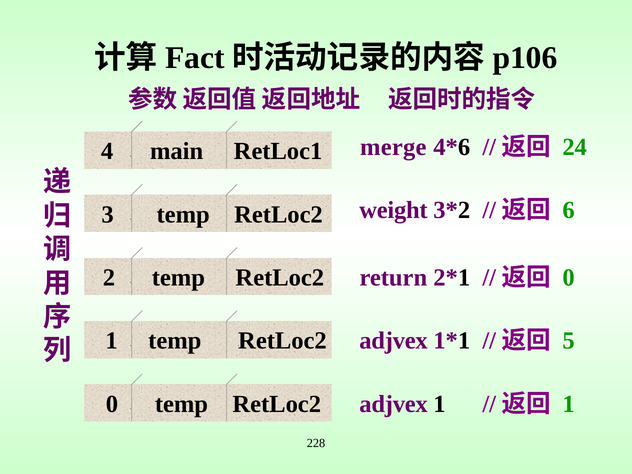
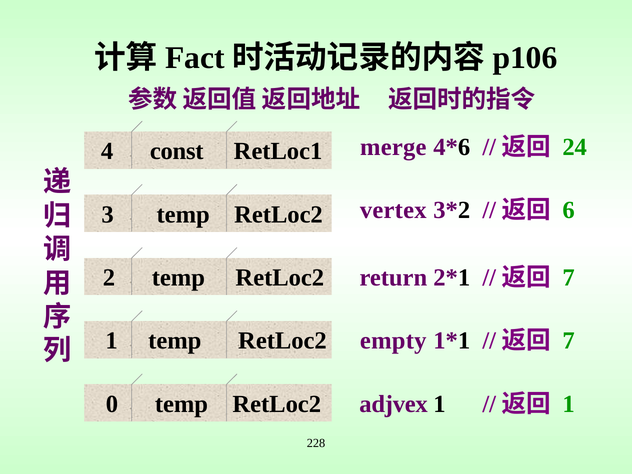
main: main -> const (177, 151)
weight: weight -> vertex (393, 210)
0: 0 -> 7 (569, 278)
adjvex: adjvex -> empty (393, 341)
5: 5 -> 7 (569, 341)
